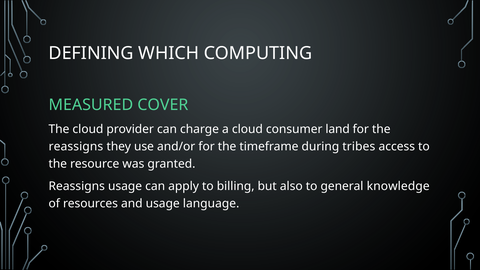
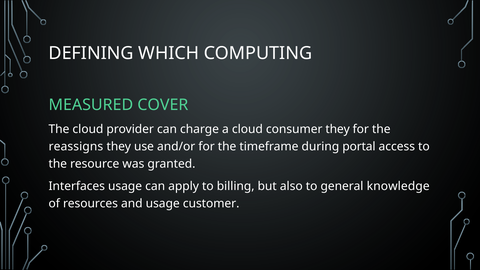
consumer land: land -> they (338, 129)
tribes: tribes -> portal (359, 147)
Reassigns: Reassigns -> Interfaces (77, 186)
language: language -> customer (211, 203)
